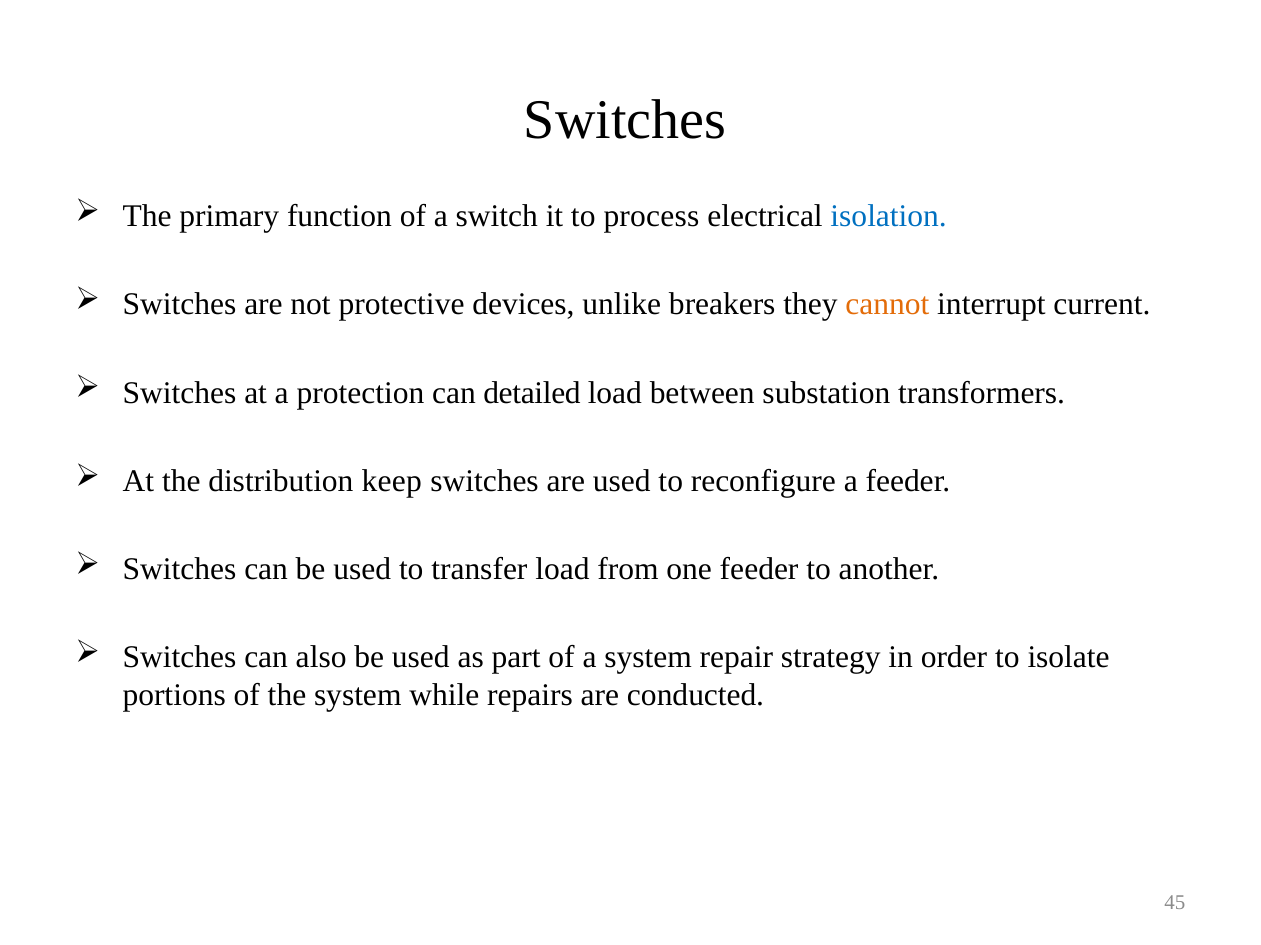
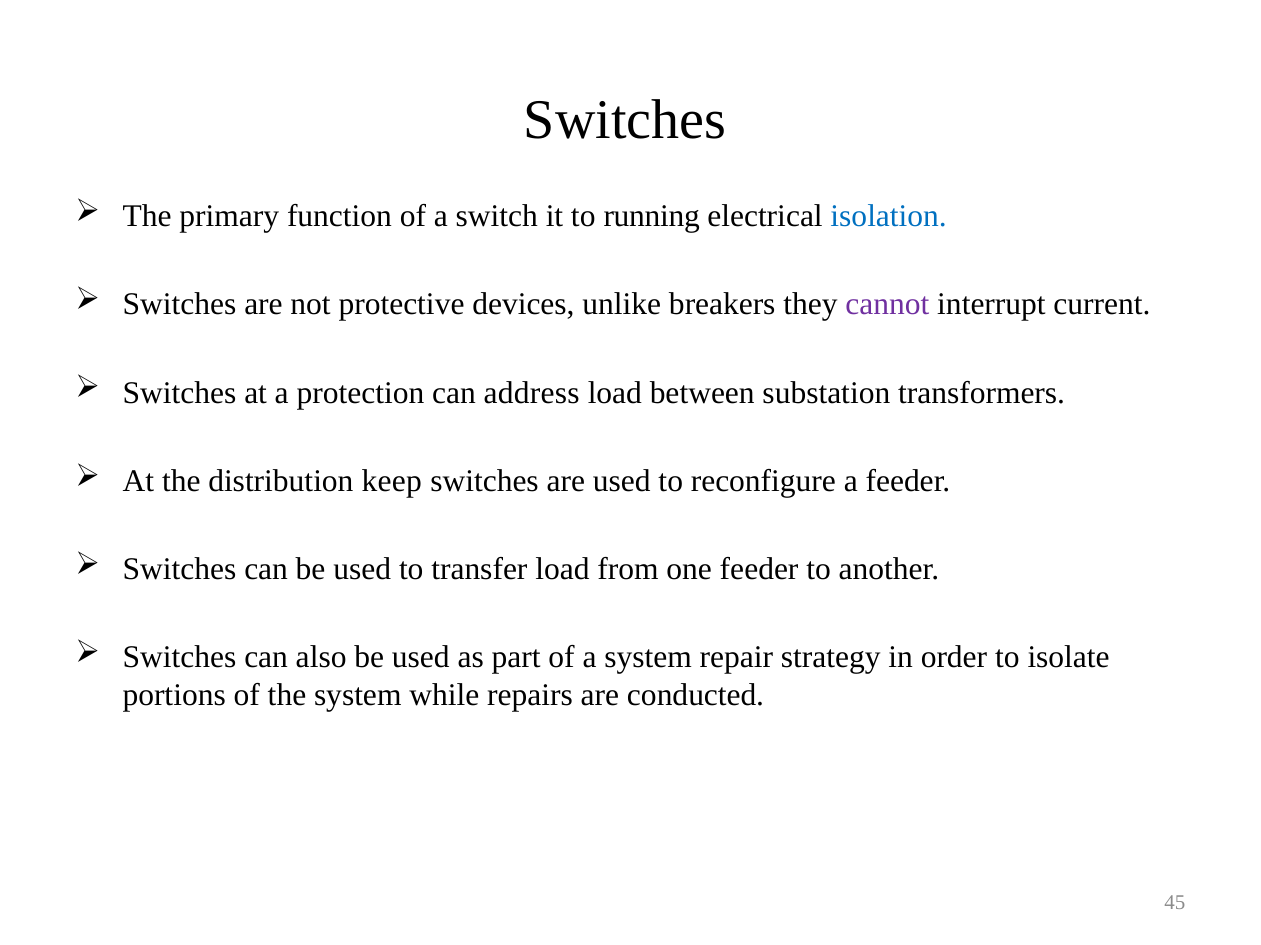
process: process -> running (652, 216)
cannot colour: orange -> purple (887, 305)
detailed: detailed -> address (532, 393)
